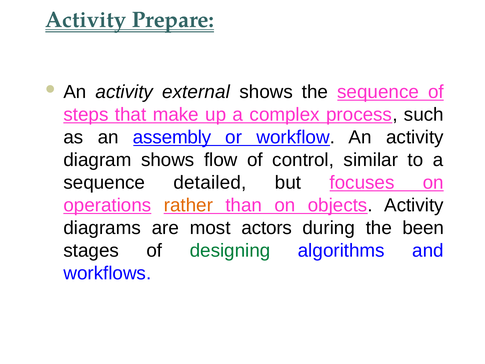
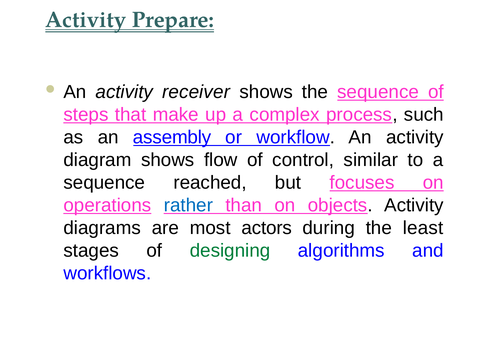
external: external -> receiver (196, 92)
detailed: detailed -> reached (210, 182)
rather colour: orange -> blue (188, 205)
been: been -> least (423, 228)
